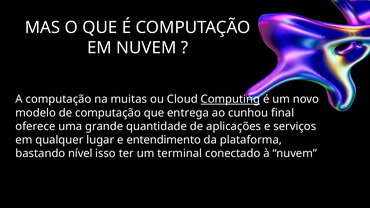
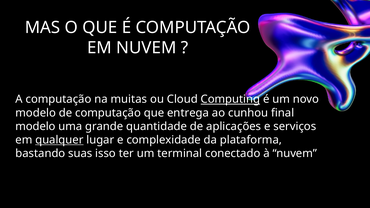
oferece: oferece -> modelo (35, 126)
qualquer underline: none -> present (59, 140)
entendimento: entendimento -> complexidade (164, 140)
nível: nível -> suas (80, 154)
